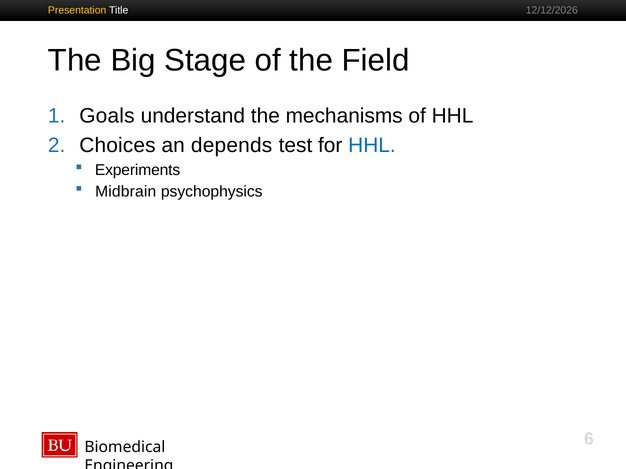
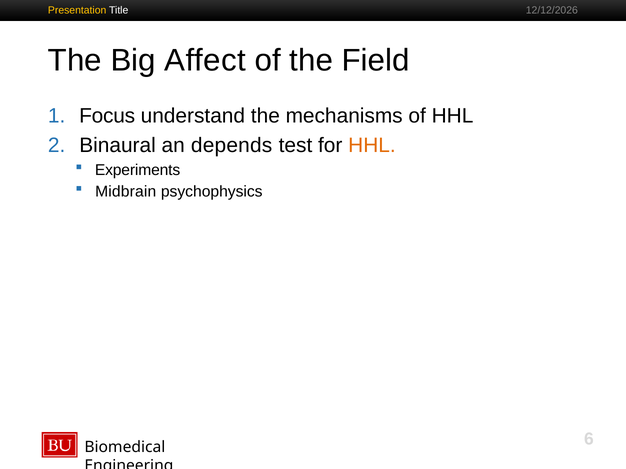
Stage: Stage -> Affect (205, 61)
Goals: Goals -> Focus (107, 116)
Choices: Choices -> Binaural (118, 145)
HHL colour: blue -> orange (372, 145)
